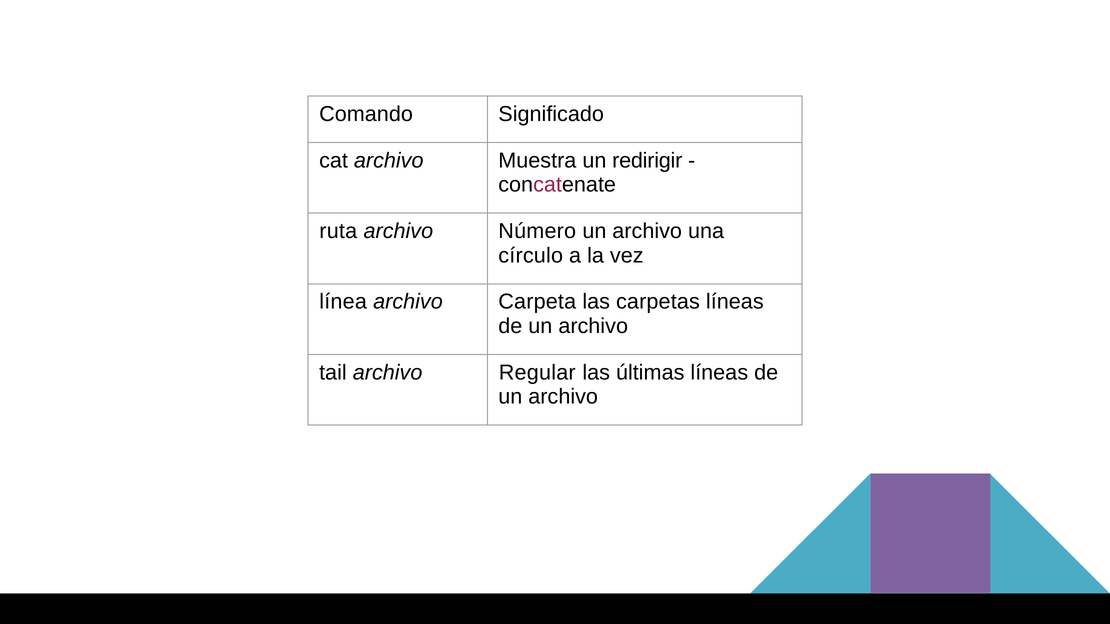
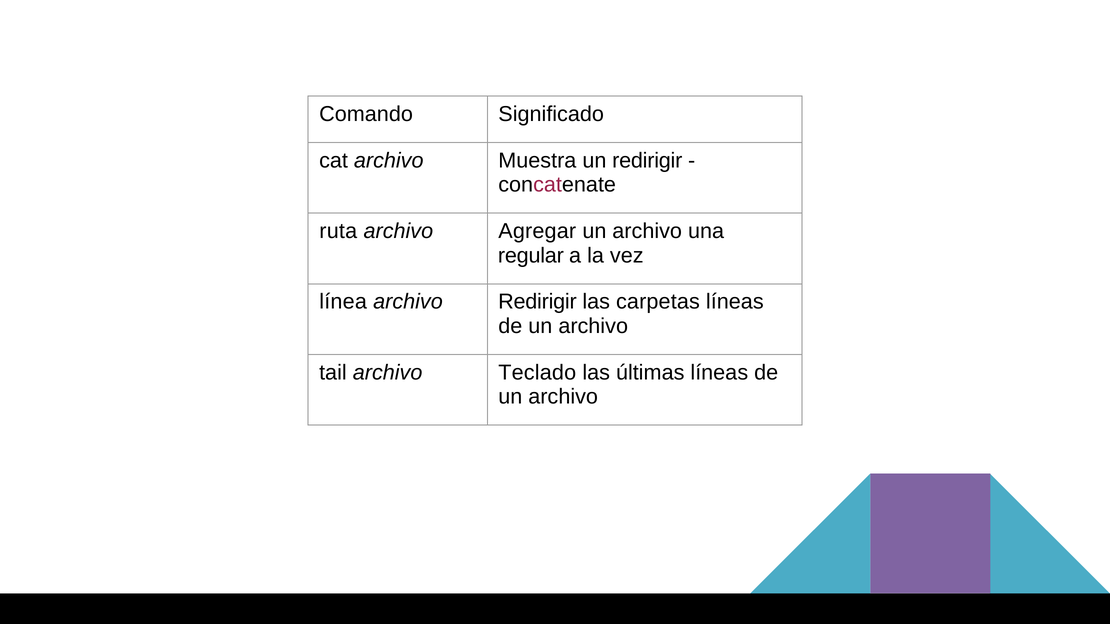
Número: Número -> Agregar (537, 231)
círculo: círculo -> regular (531, 256)
archivo Carpeta: Carpeta -> Redirigir (537, 302)
Regular: Regular -> Teclado (537, 373)
